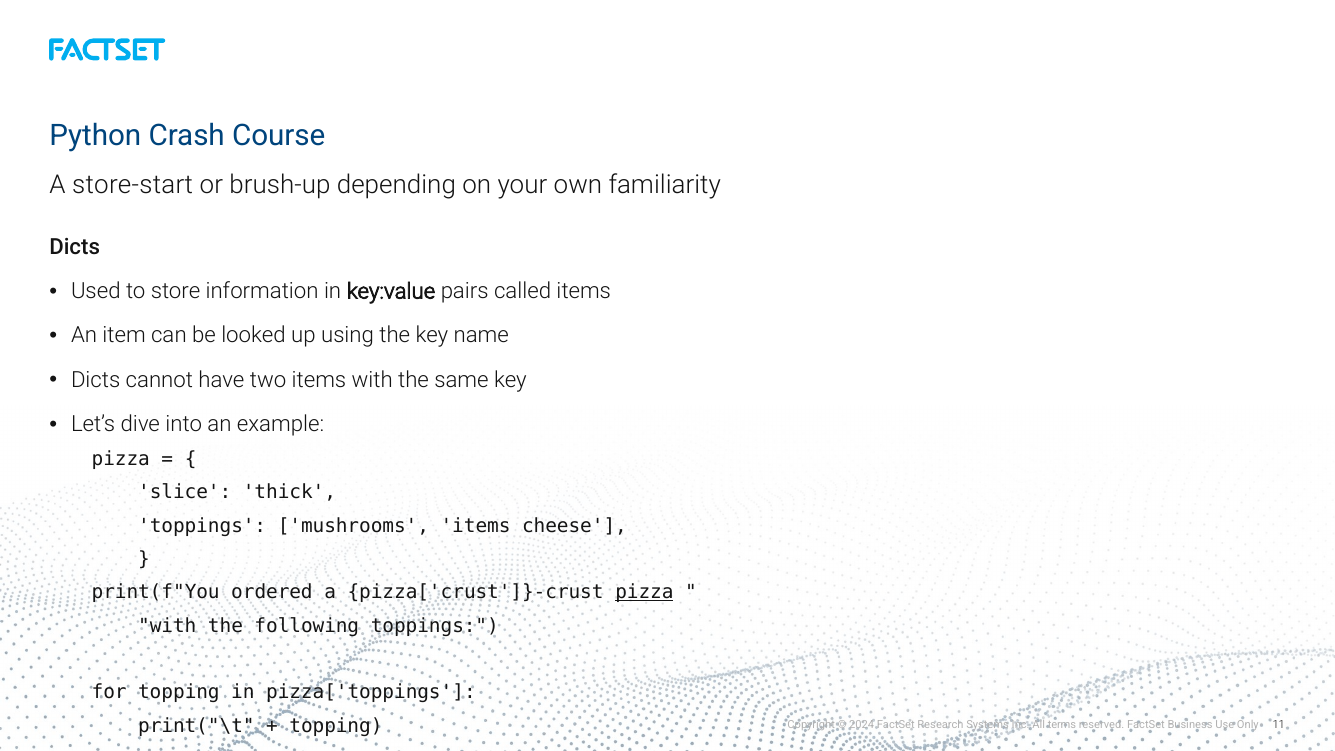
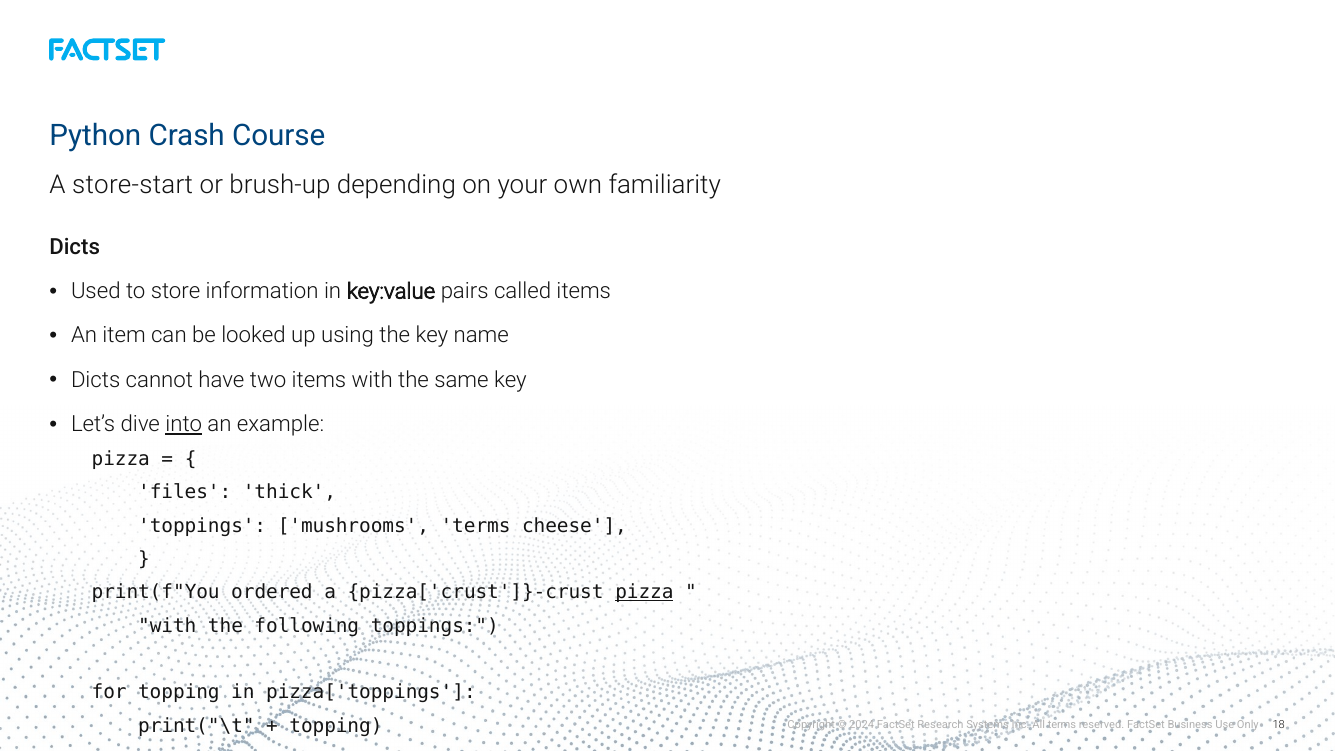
into underline: none -> present (184, 424)
slice: slice -> files (185, 493)
mushrooms items: items -> terms (476, 526)
11: 11 -> 18 (1279, 725)
